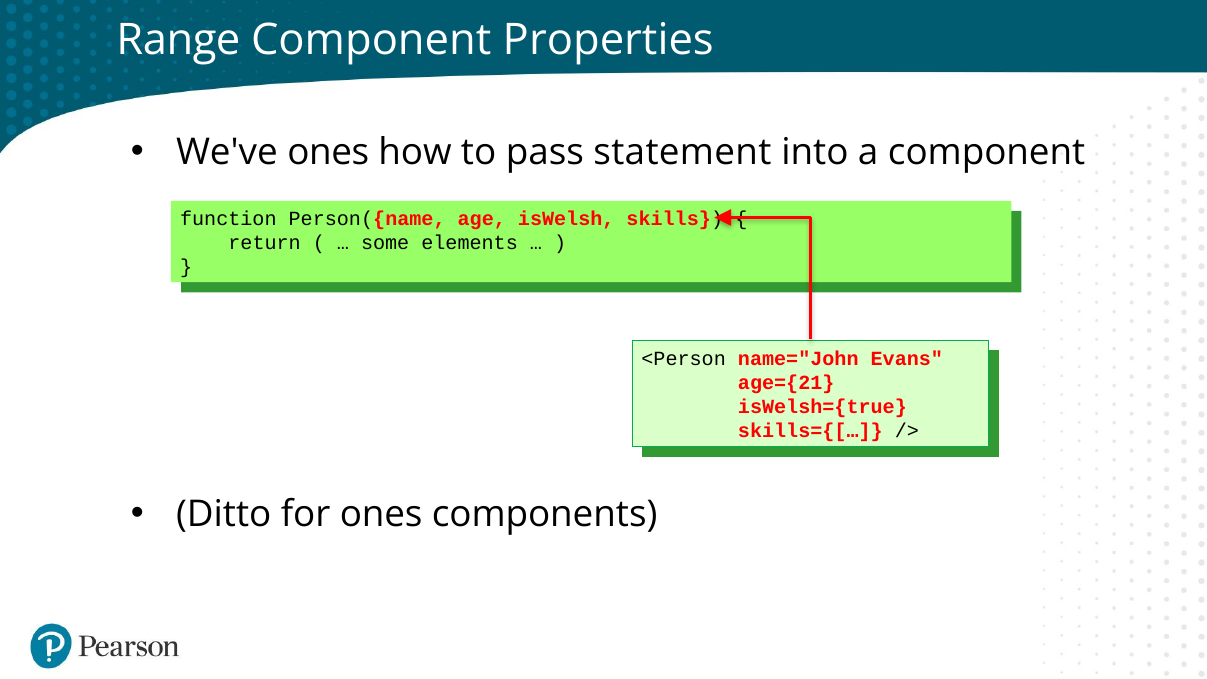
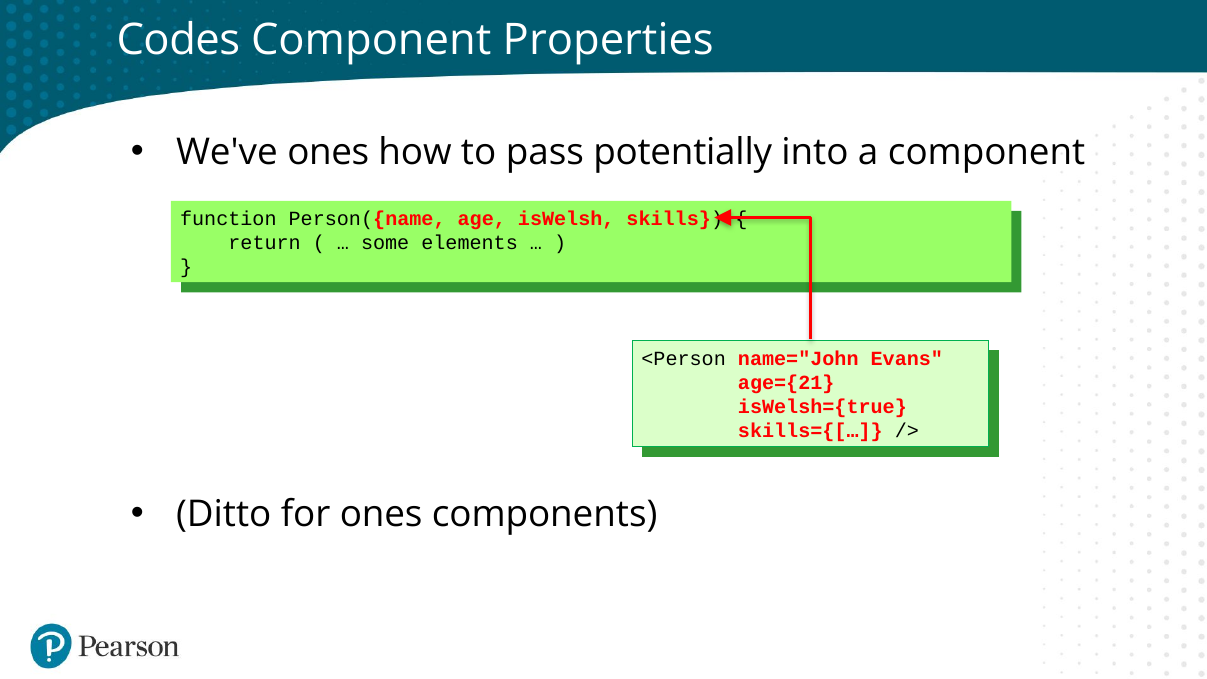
Range: Range -> Codes (178, 40)
statement: statement -> potentially (683, 153)
